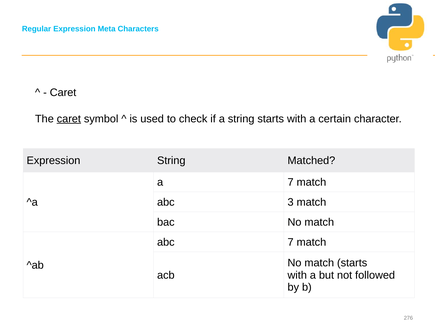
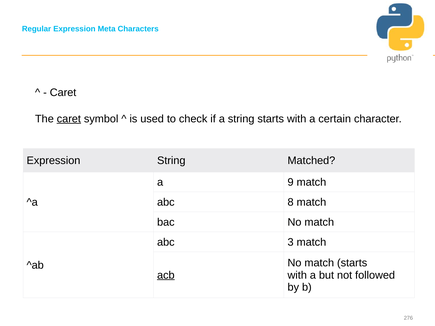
a 7: 7 -> 9 (291, 183)
3: 3 -> 8 (291, 202)
abc 7: 7 -> 3 (291, 242)
acb underline: none -> present (166, 275)
